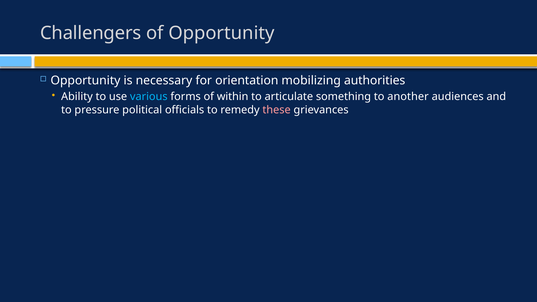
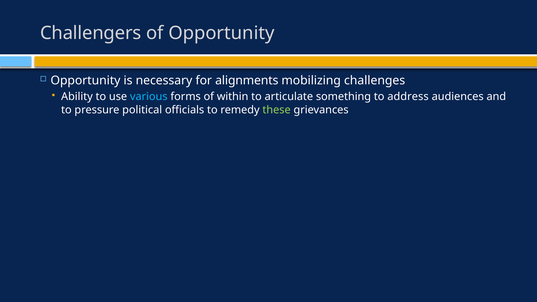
orientation: orientation -> alignments (247, 81)
authorities: authorities -> challenges (375, 81)
another: another -> address (408, 97)
these colour: pink -> light green (277, 110)
